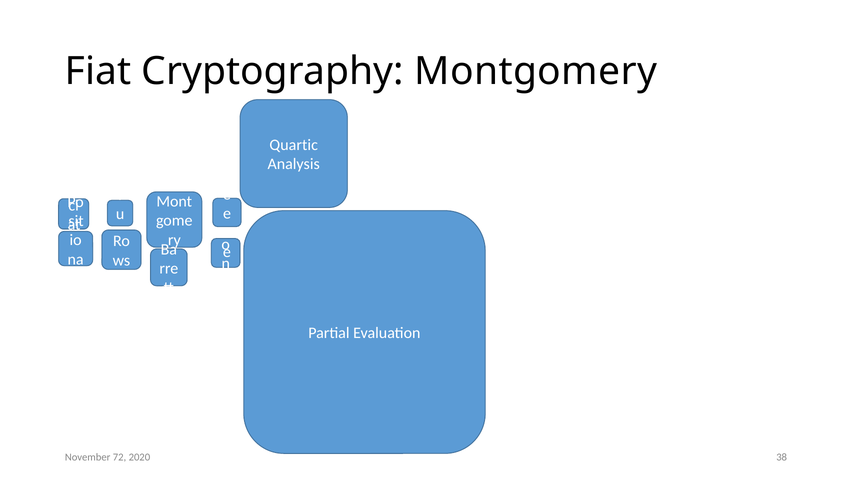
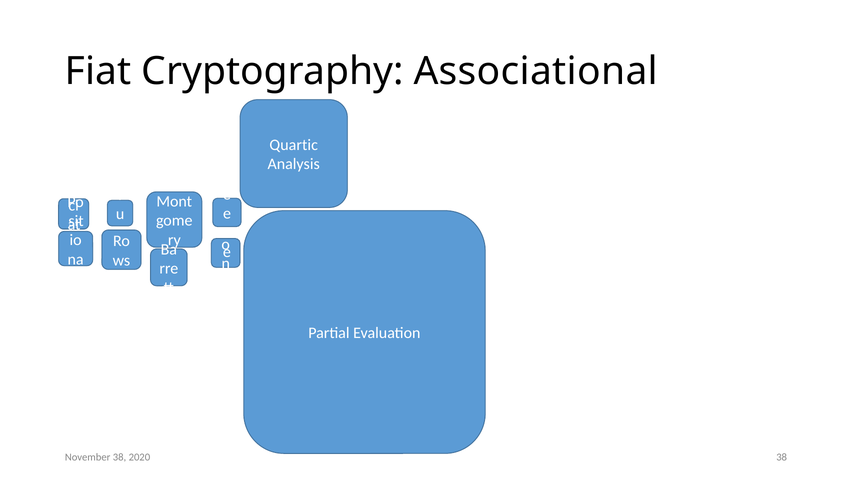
Montgomery: Montgomery -> Associational (536, 72)
November 72: 72 -> 38 (120, 458)
